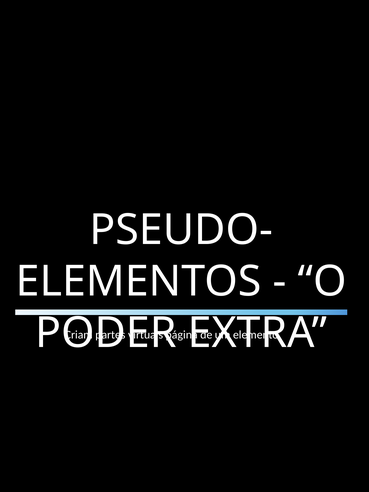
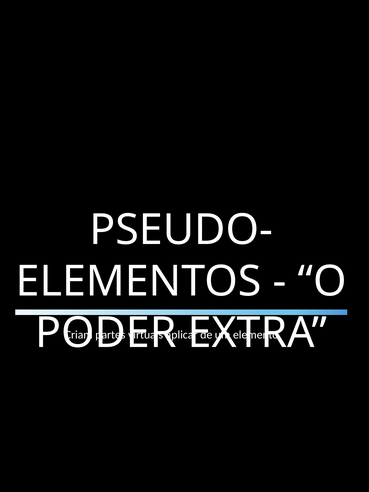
página: página -> aplicar (182, 335)
